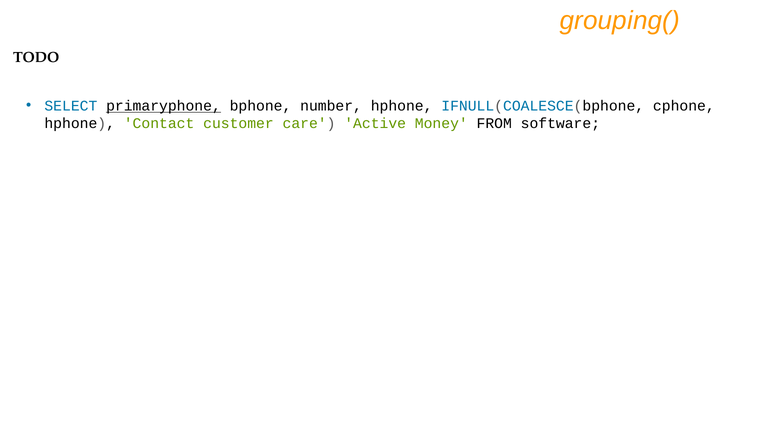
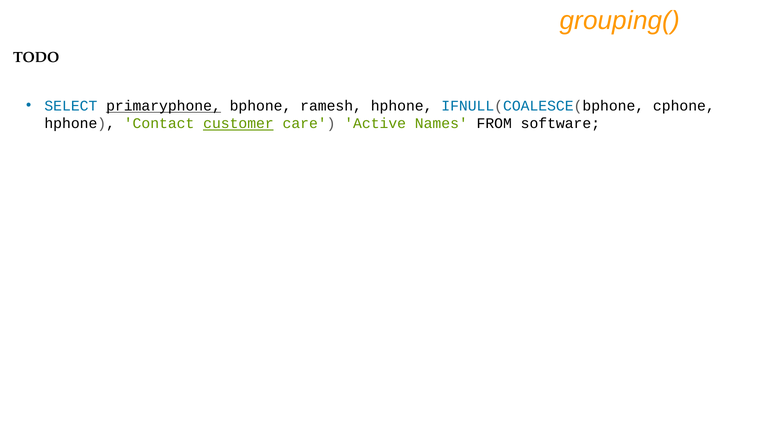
number: number -> ramesh (331, 106)
customer underline: none -> present (238, 124)
Money: Money -> Names (441, 124)
